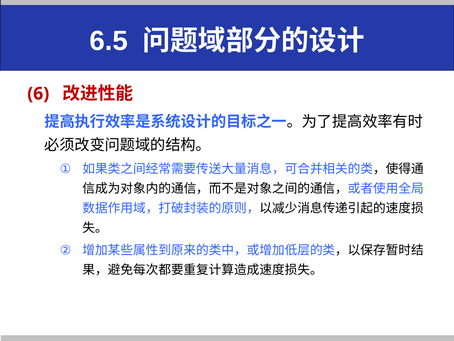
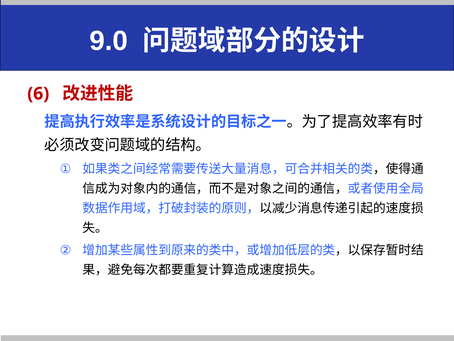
6.5: 6.5 -> 9.0 (109, 41)
